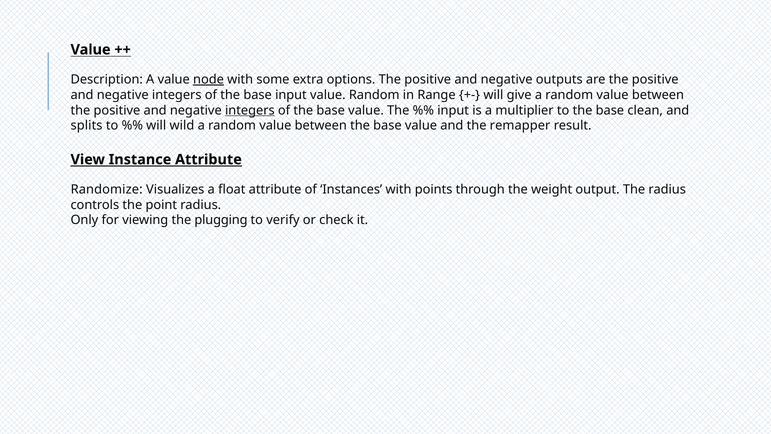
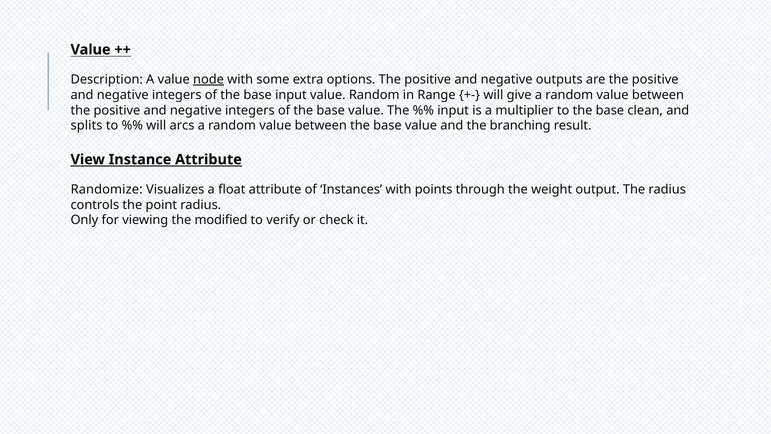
integers underline: present -> none (250, 110)
wild: wild -> arcs (182, 126)
remapper: remapper -> branching (520, 126)
plugging: plugging -> modified (221, 220)
